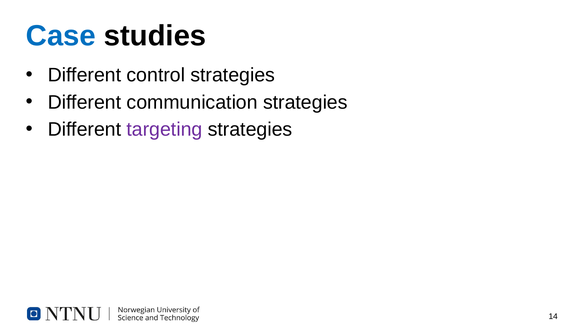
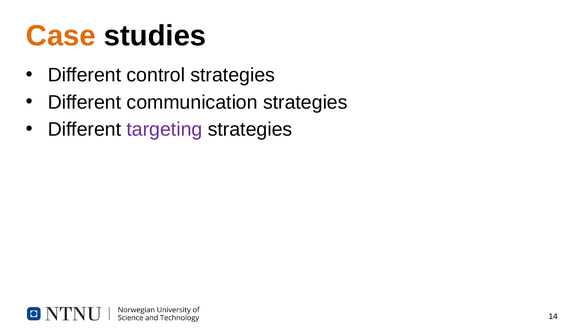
Case colour: blue -> orange (61, 36)
